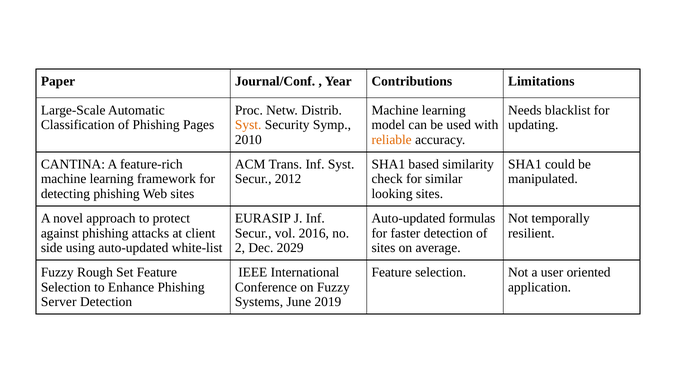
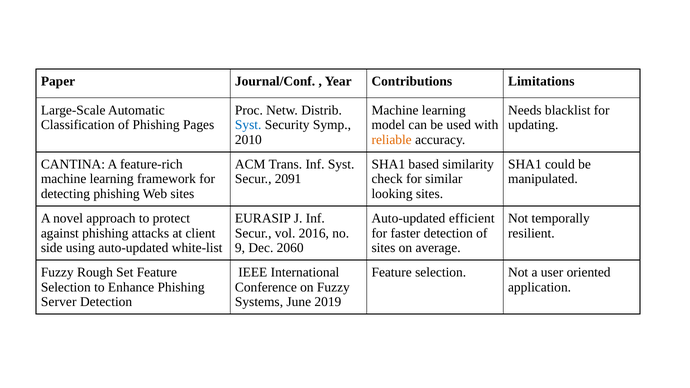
Syst colour: orange -> blue (248, 125)
2012: 2012 -> 2091 (288, 179)
formulas: formulas -> efficient (472, 218)
2: 2 -> 9 (240, 248)
2029: 2029 -> 2060 (290, 248)
